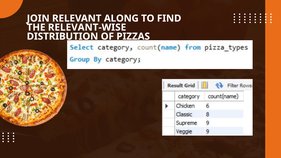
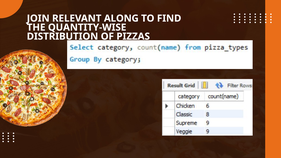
RELEVANT-WISE: RELEVANT-WISE -> QUANTITY-WISE (87, 27)
